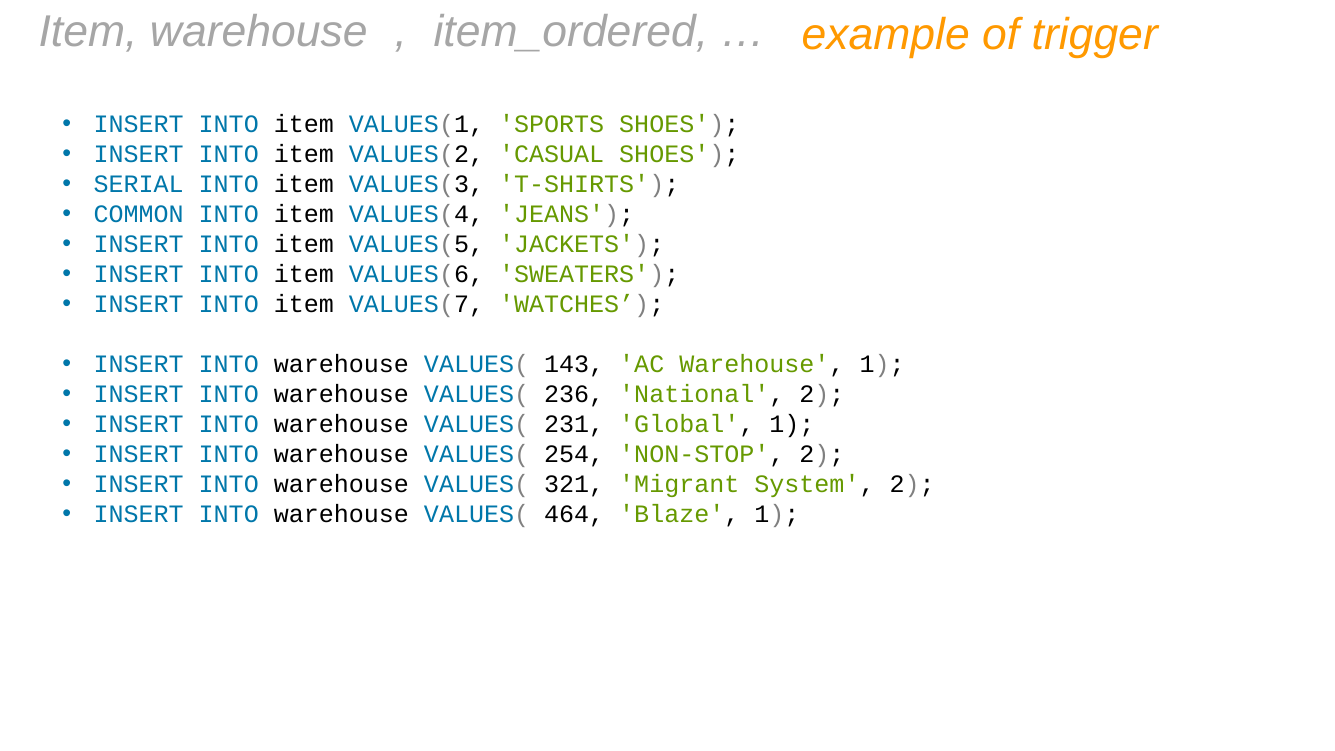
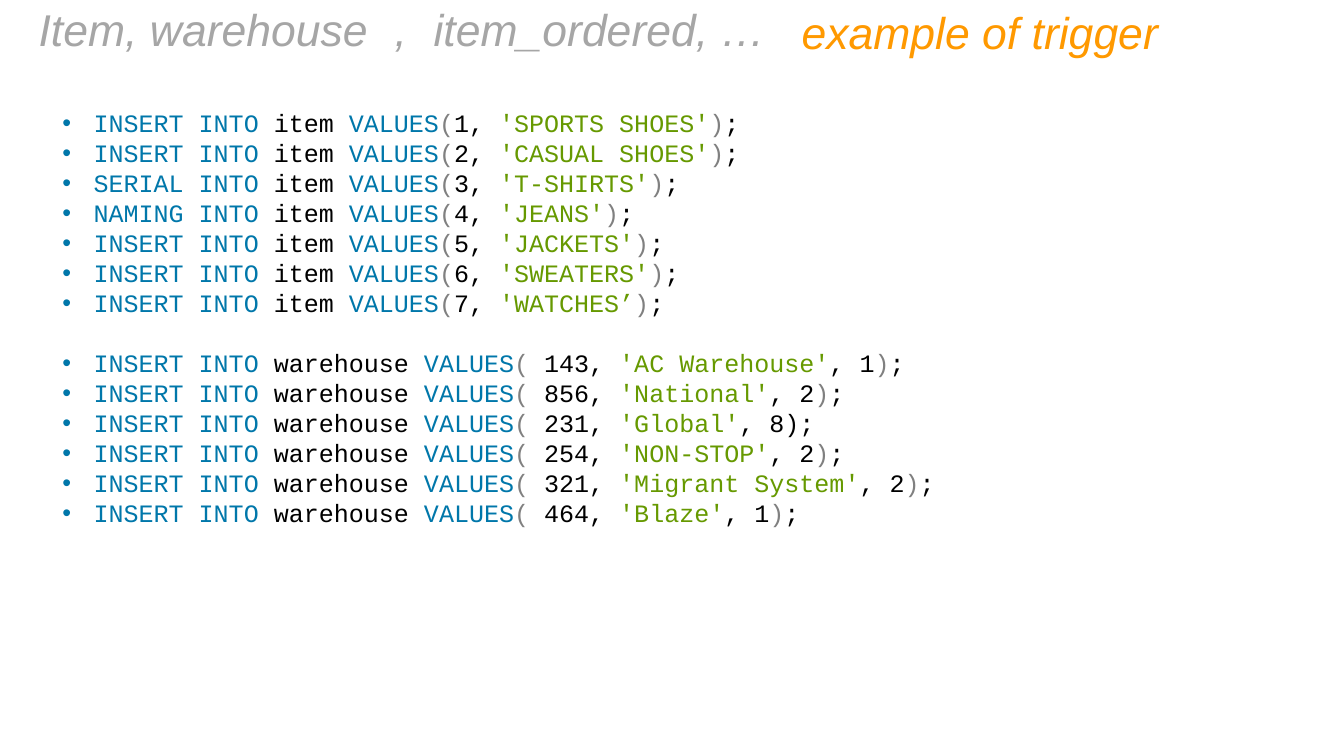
COMMON: COMMON -> NAMING (139, 214)
236: 236 -> 856 (574, 394)
Global 1: 1 -> 8 (792, 425)
